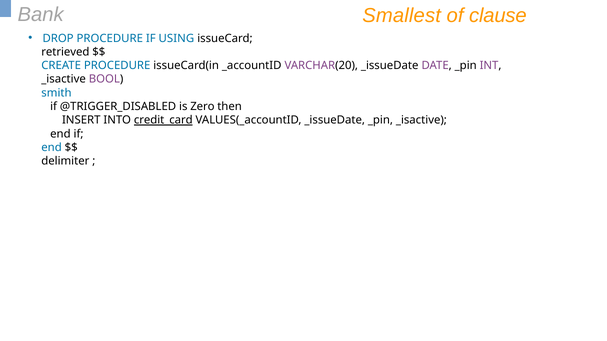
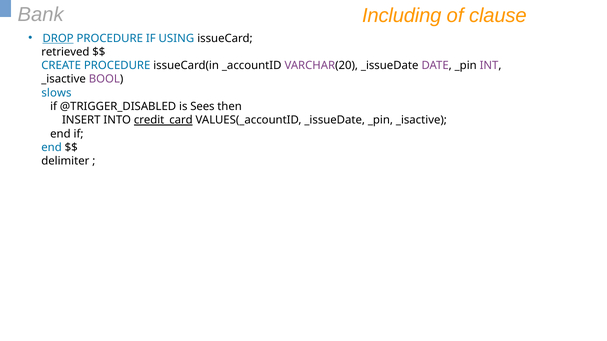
Smallest: Smallest -> Including (402, 16)
DROP underline: none -> present (58, 38)
smith: smith -> slows (56, 93)
Zero: Zero -> Sees (202, 107)
